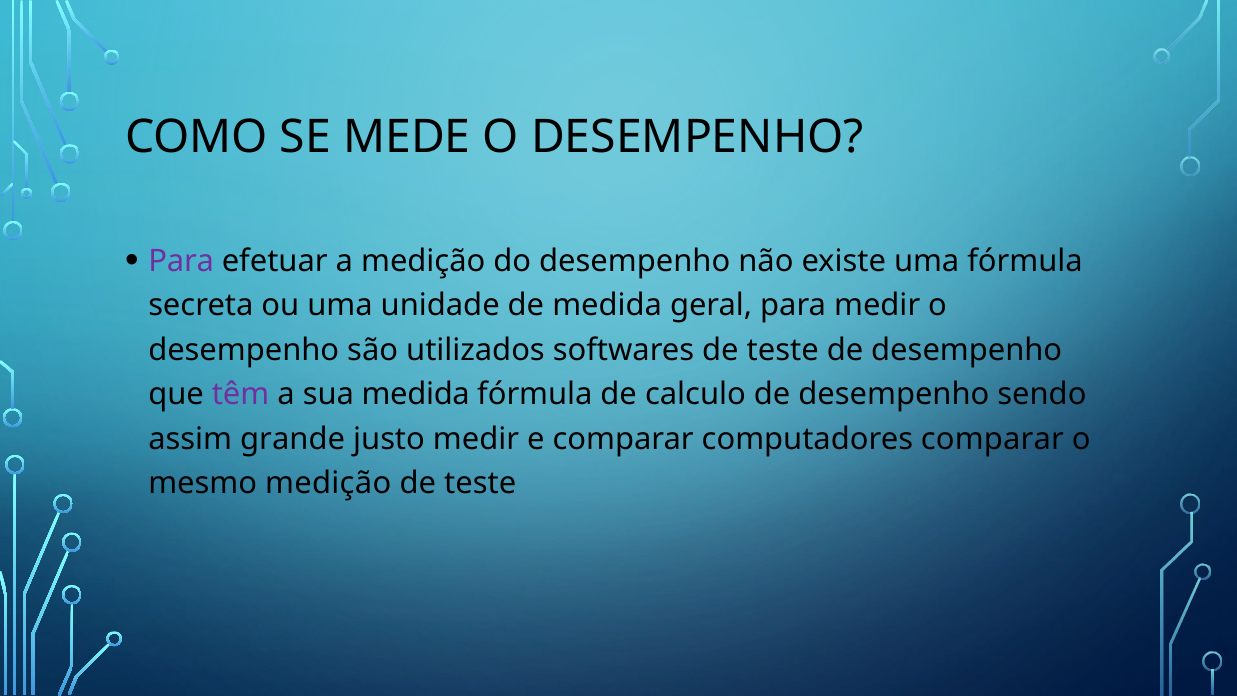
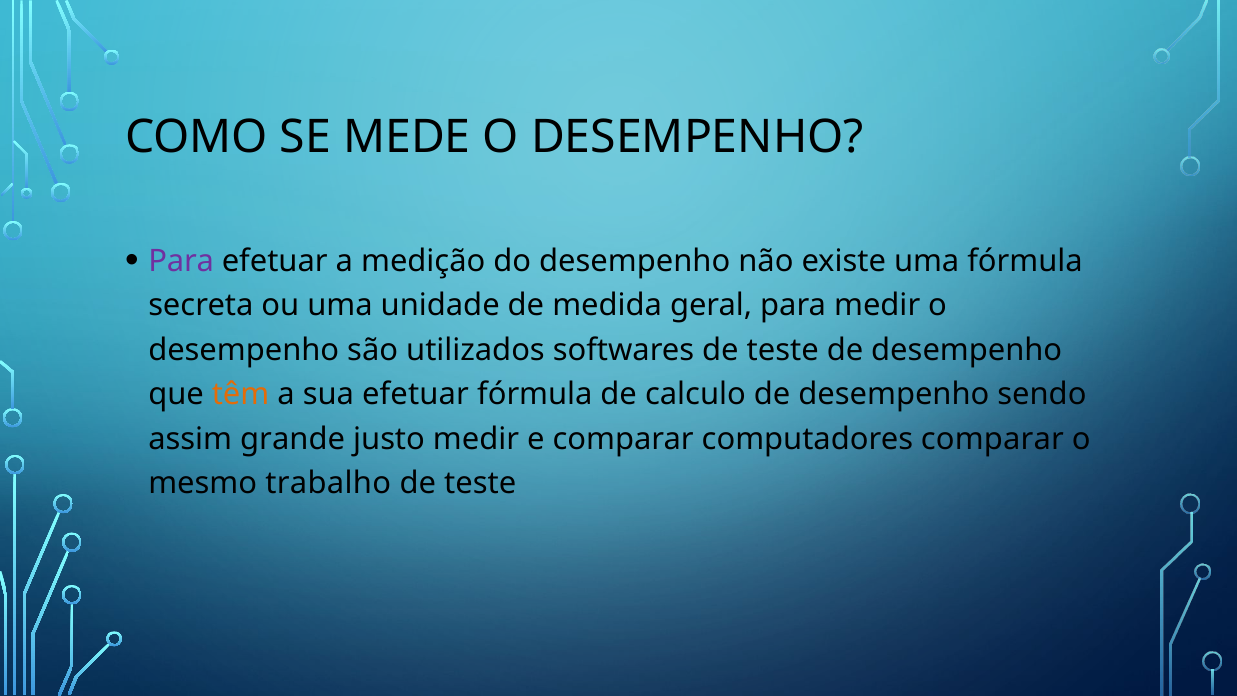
têm colour: purple -> orange (241, 395)
sua medida: medida -> efetuar (416, 395)
mesmo medição: medição -> trabalho (328, 484)
